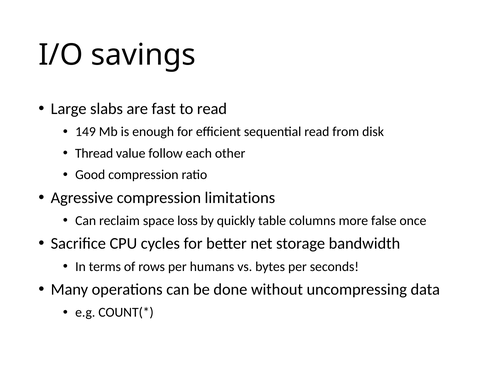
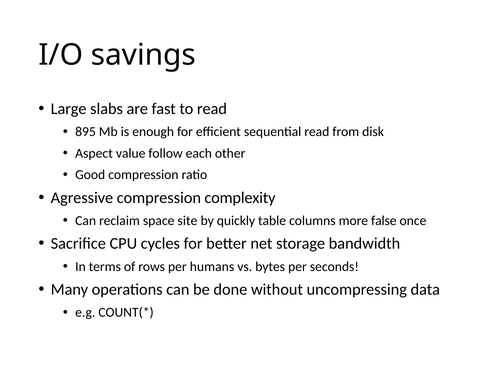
149: 149 -> 895 (85, 132)
Thread: Thread -> Aspect (94, 153)
limitations: limitations -> complexity (240, 198)
loss: loss -> site (187, 221)
